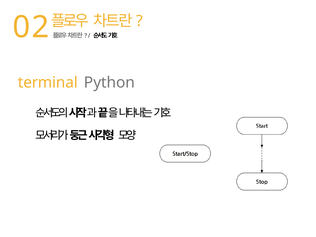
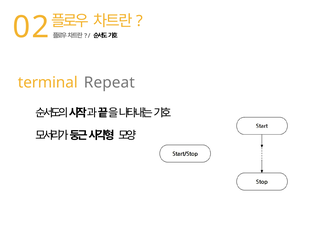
Python: Python -> Repeat (109, 83)
